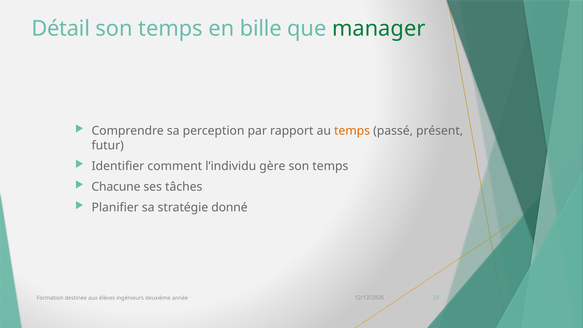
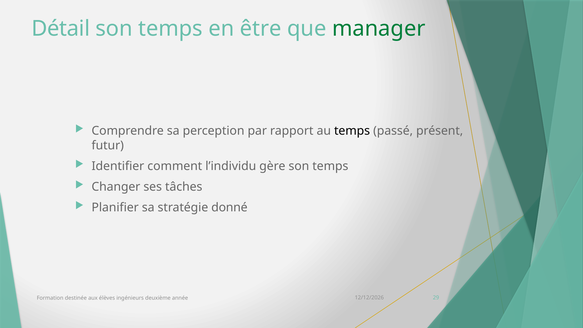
bille: bille -> être (261, 28)
temps colour: orange -> black (352, 131)
Chacune: Chacune -> Changer (116, 187)
